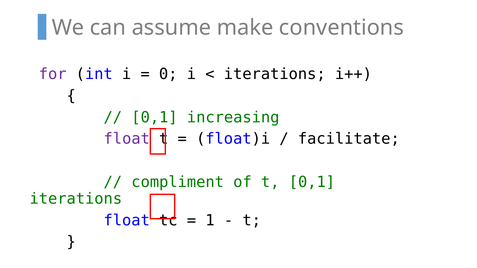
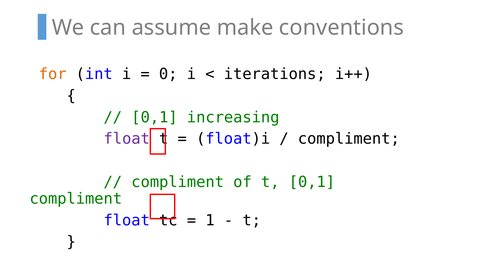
for colour: purple -> orange (53, 74)
facilitate: facilitate -> compliment (349, 139)
iterations: iterations -> compliment (76, 199)
